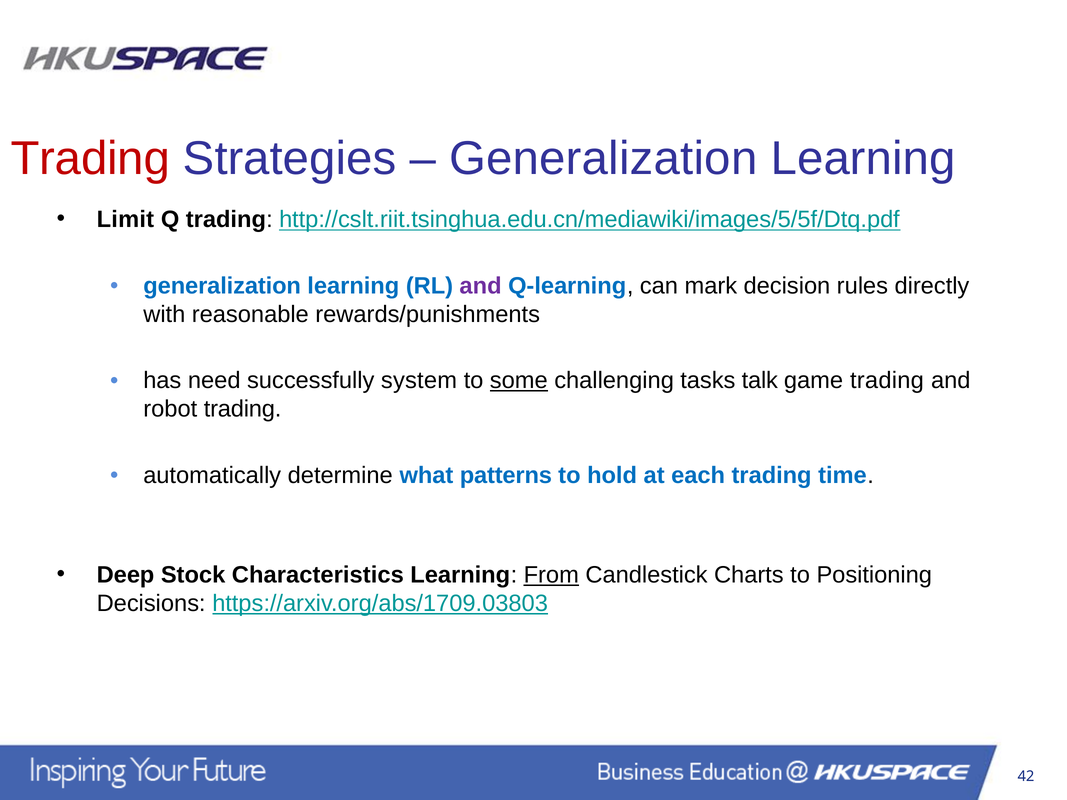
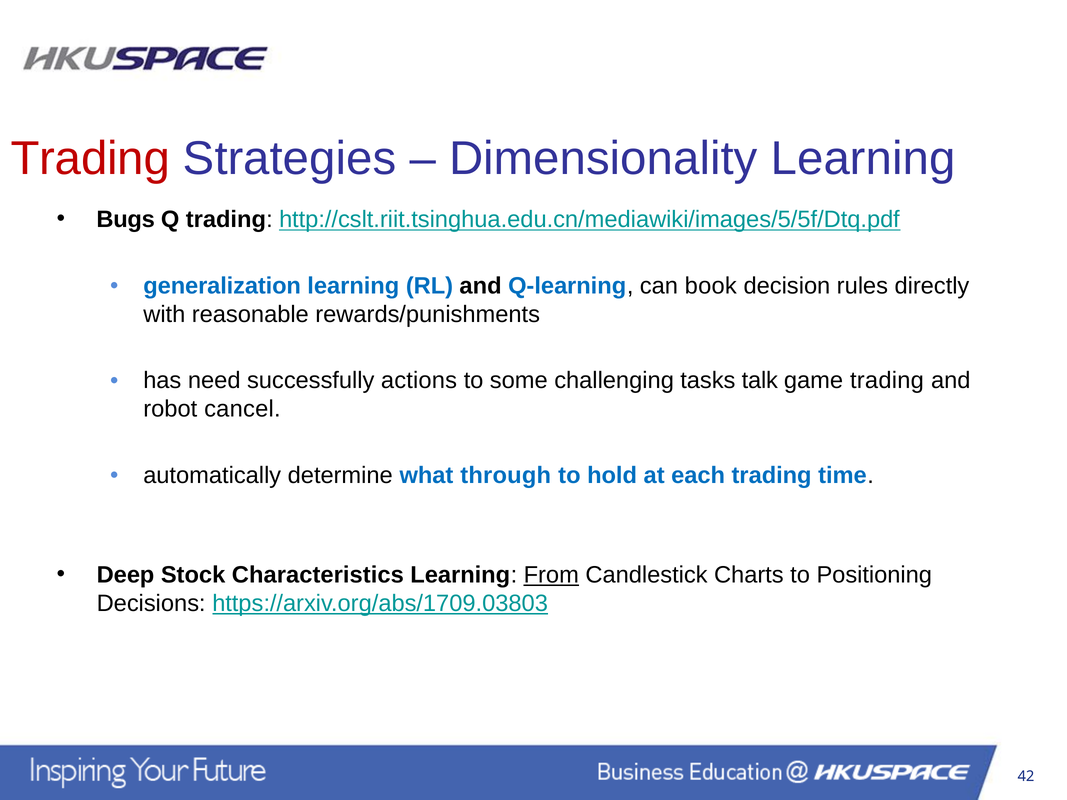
Generalization: Generalization -> Dimensionality (603, 159)
Limit: Limit -> Bugs (126, 220)
and colour: purple -> black (481, 286)
mark: mark -> book (711, 286)
system: system -> actions (419, 381)
some underline: present -> none (519, 381)
robot trading: trading -> cancel (242, 409)
patterns: patterns -> through (506, 476)
